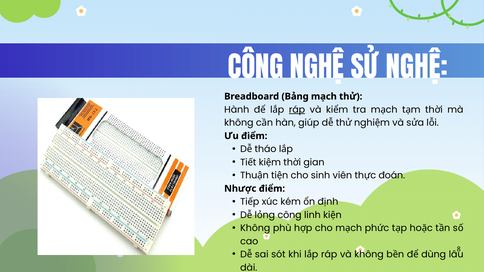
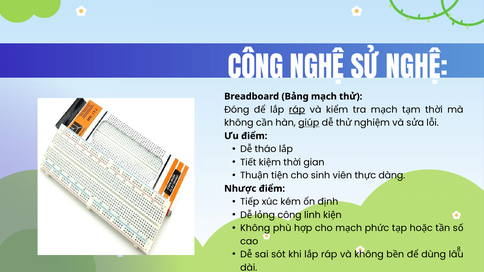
Hành: Hành -> Đóng (237, 110)
giúp underline: none -> present (309, 123)
đoán: đoán -> dàng (392, 176)
